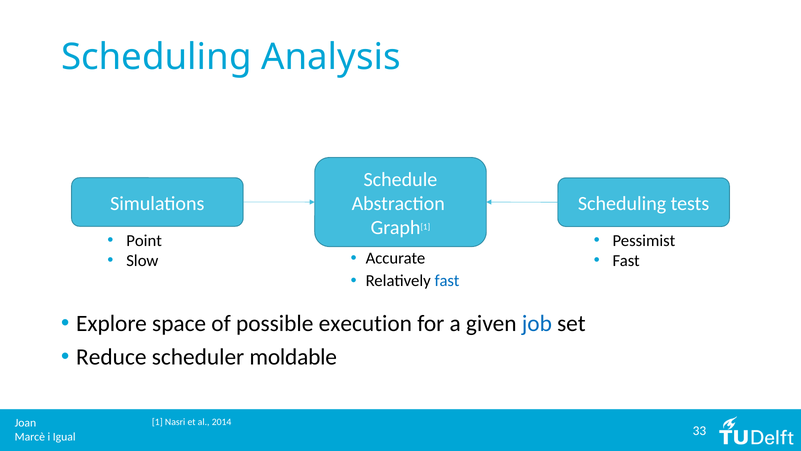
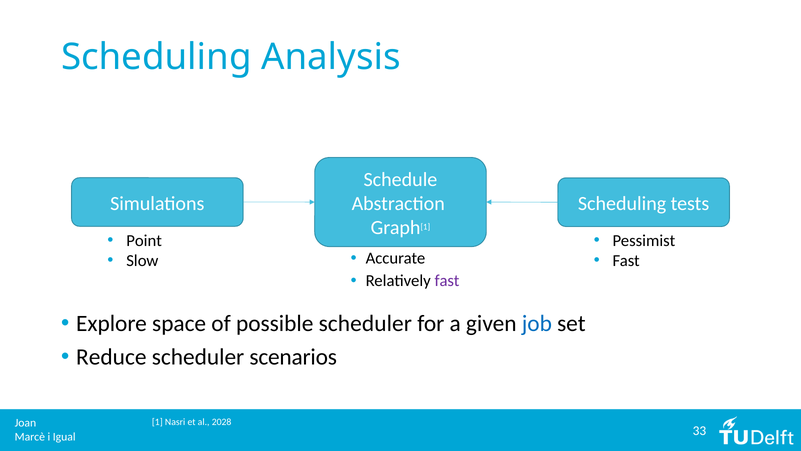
fast colour: blue -> purple (447, 280)
possible execution: execution -> scheduler (365, 323)
moldable: moldable -> scenarios (293, 357)
2014: 2014 -> 2028 (222, 422)
